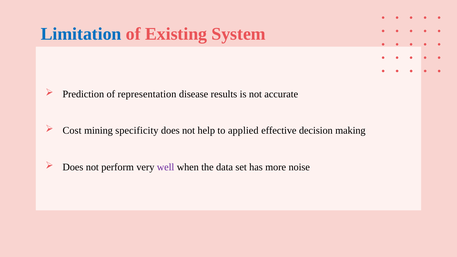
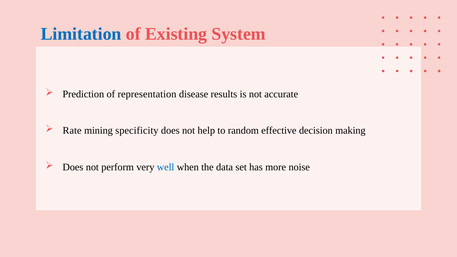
Cost: Cost -> Rate (72, 131)
applied: applied -> random (243, 131)
well colour: purple -> blue (166, 167)
